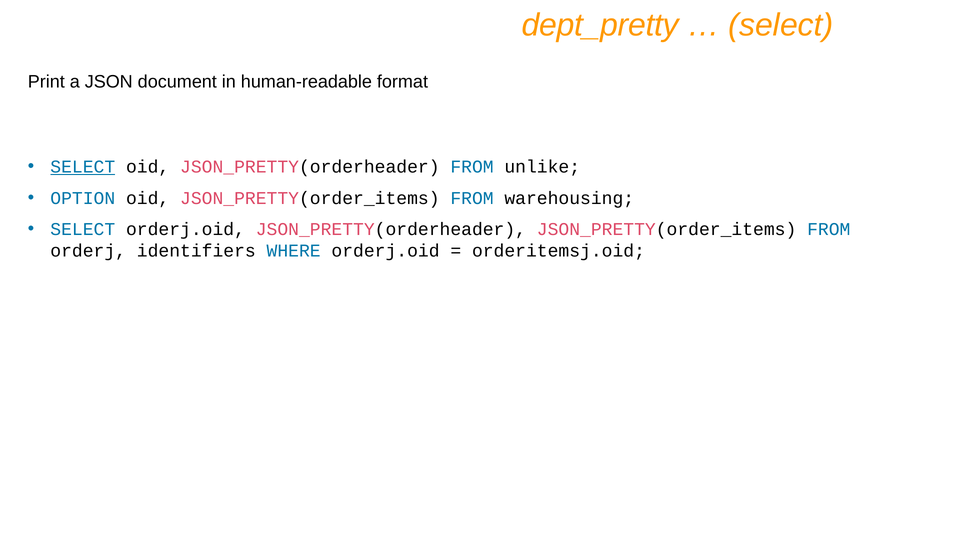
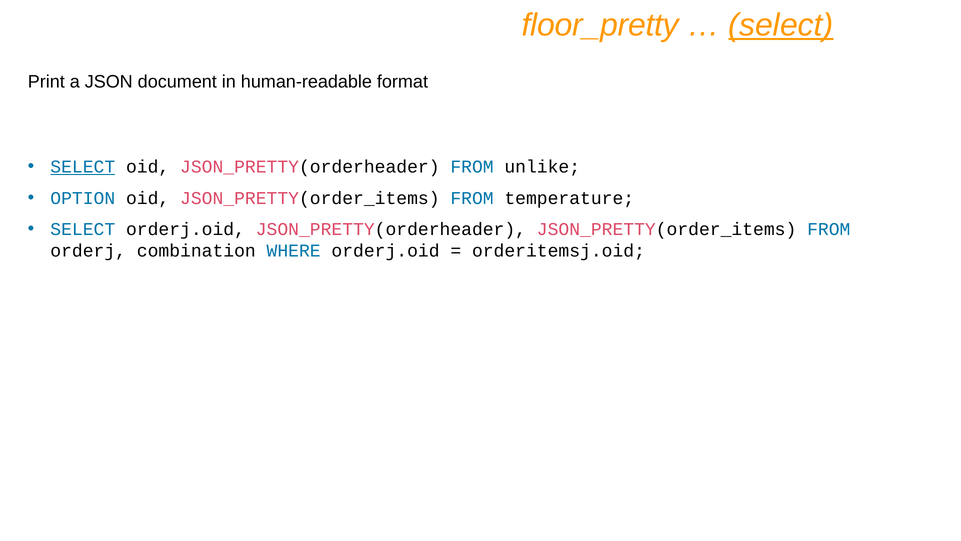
dept_pretty: dept_pretty -> floor_pretty (600, 25)
select underline: none -> present (781, 25)
warehousing: warehousing -> temperature (569, 198)
identifiers: identifiers -> combination (196, 251)
